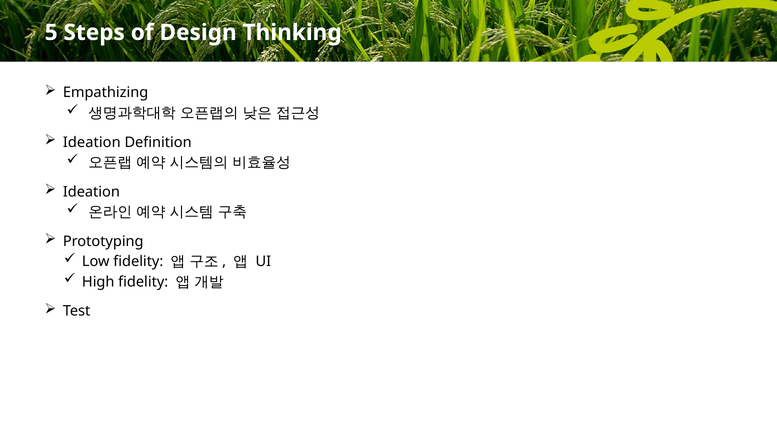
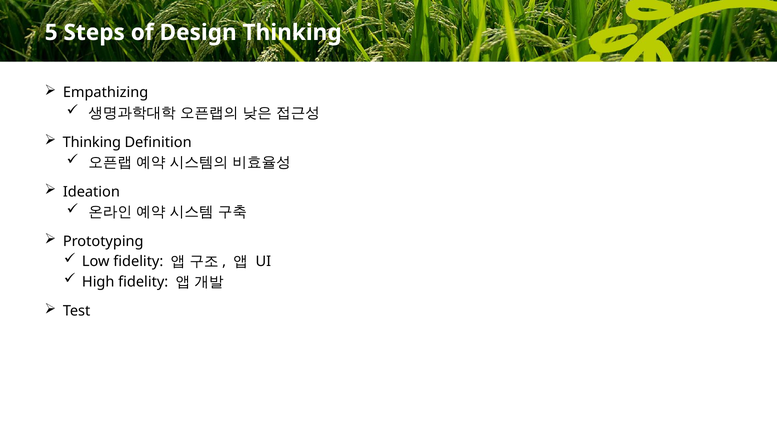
Ideation: Ideation -> Thinking (92, 142)
